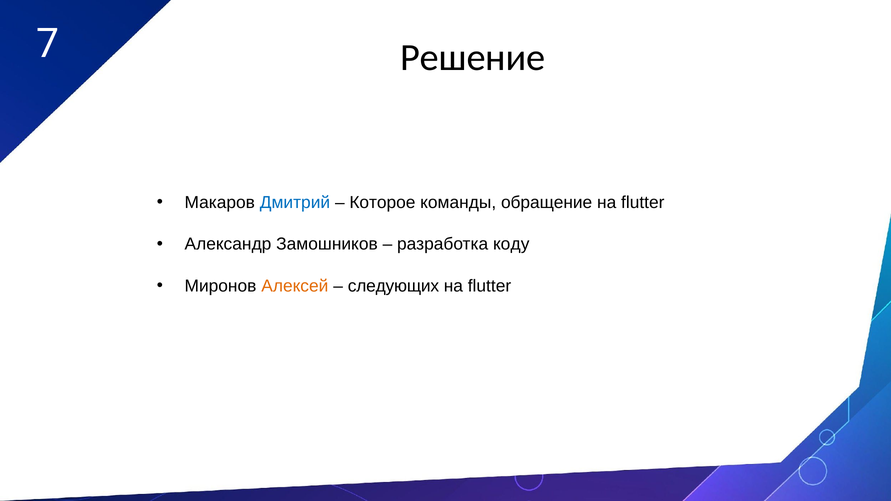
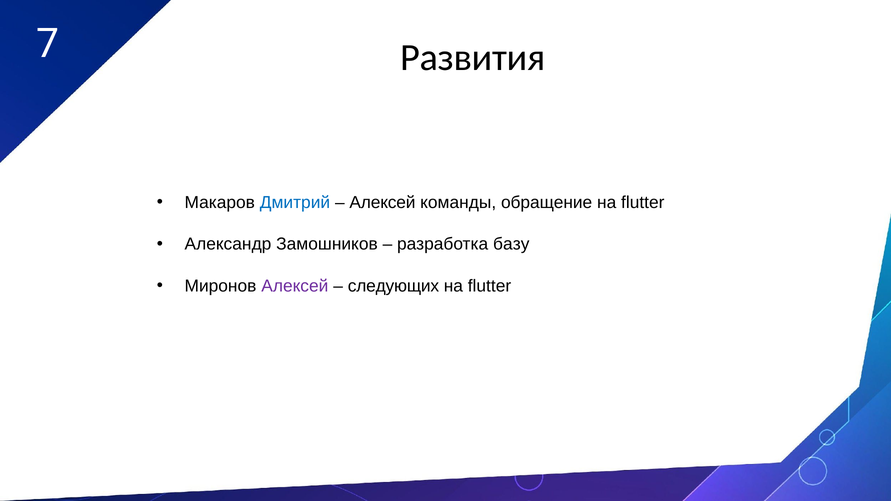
Решение: Решение -> Развития (473, 58)
Которое: Которое -> Алексей (382, 203)
коду: коду -> базу (511, 244)
Алексей colour: orange -> purple (295, 286)
